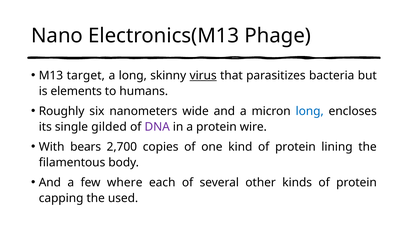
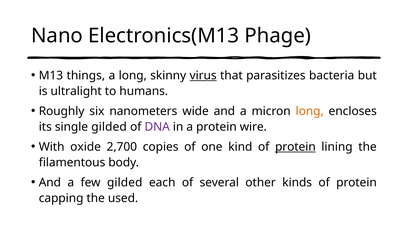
target: target -> things (86, 75)
elements: elements -> ultralight (76, 91)
long colour: blue -> orange (310, 111)
bears: bears -> oxide (86, 147)
protein underline: none -> present (295, 147)
few where: where -> gilded (125, 182)
